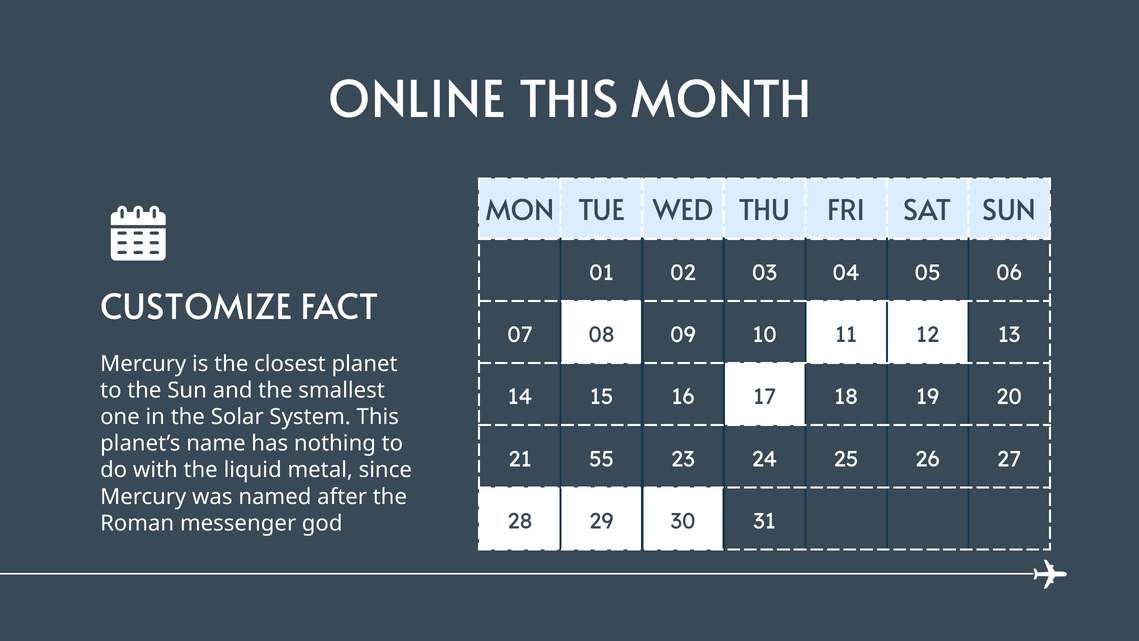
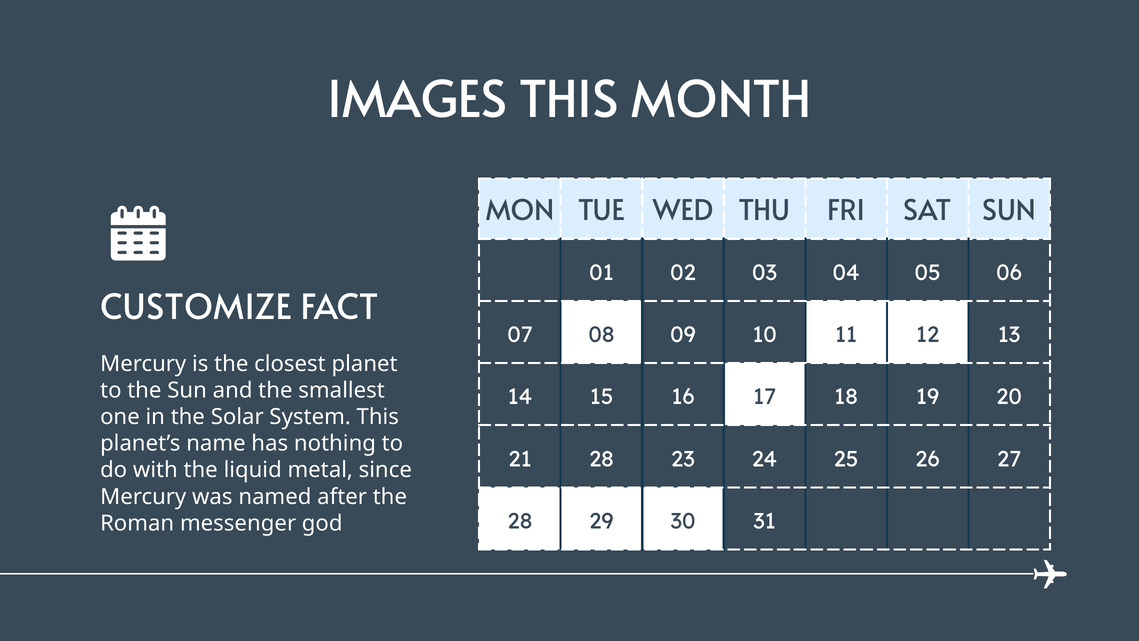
ONLINE: ONLINE -> IMAGES (417, 101)
21 55: 55 -> 28 (602, 459)
